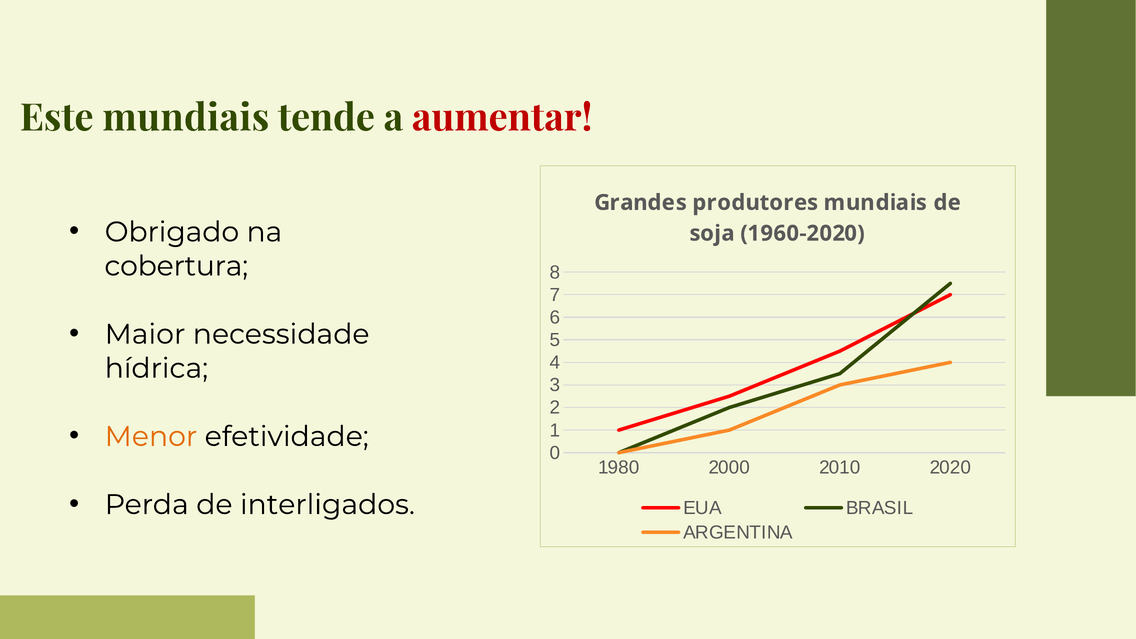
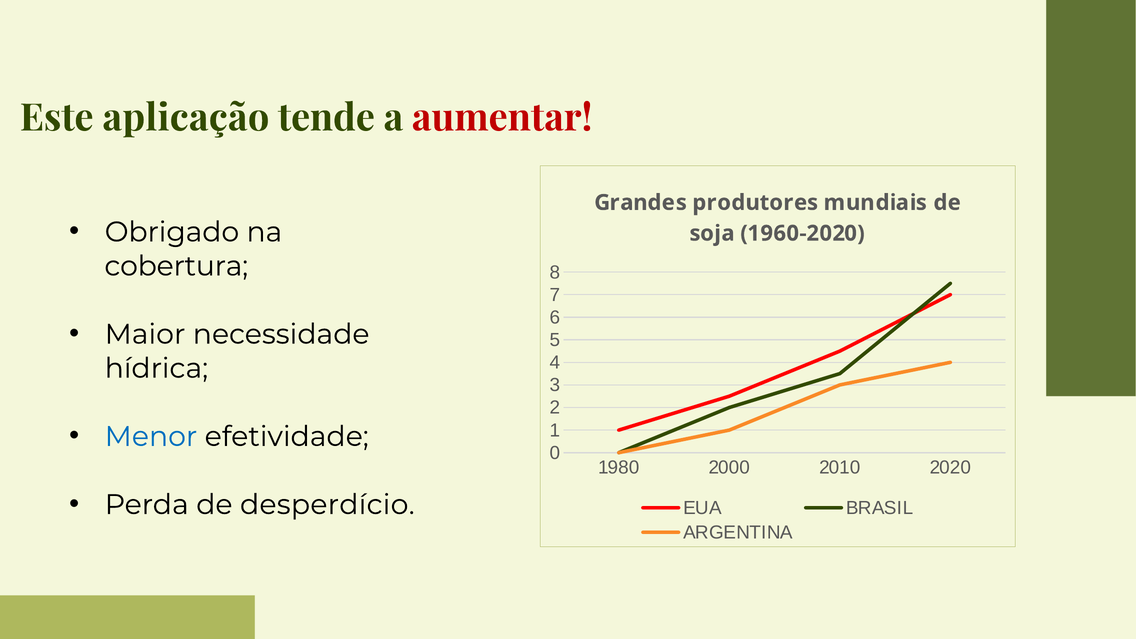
Este mundiais: mundiais -> aplicação (186, 118)
Menor colour: orange -> blue (151, 437)
interligados: interligados -> desperdício (327, 505)
